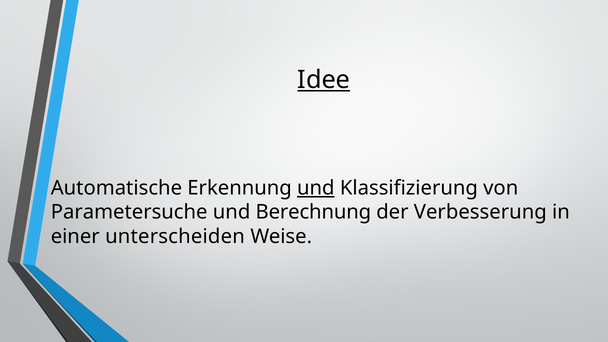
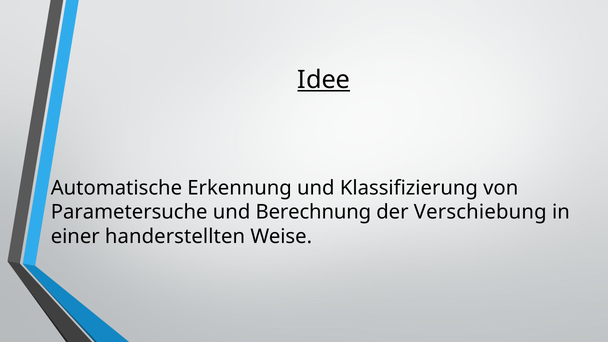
und underline: present -> none (316, 188)
Verbesserung: Verbesserung -> Verschiebung (480, 212)
unterscheiden: unterscheiden -> handerstellten (175, 237)
